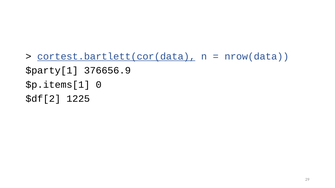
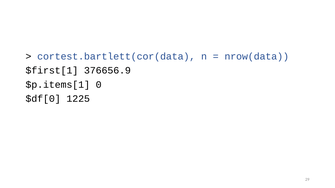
cortest.bartlett(cor(data underline: present -> none (116, 57)
$party[1: $party[1 -> $first[1 (52, 71)
$df[2: $df[2 -> $df[0 (43, 99)
